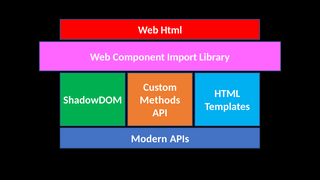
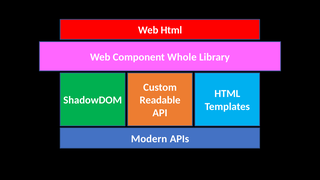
Import: Import -> Whole (182, 57)
Methods: Methods -> Readable (160, 100)
